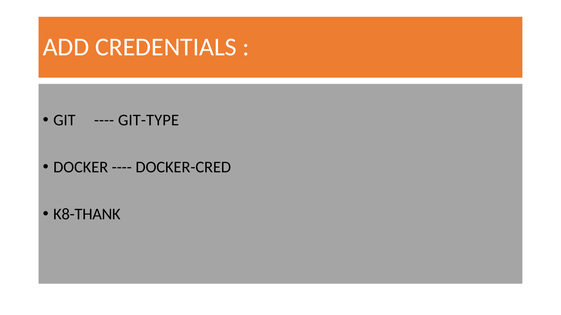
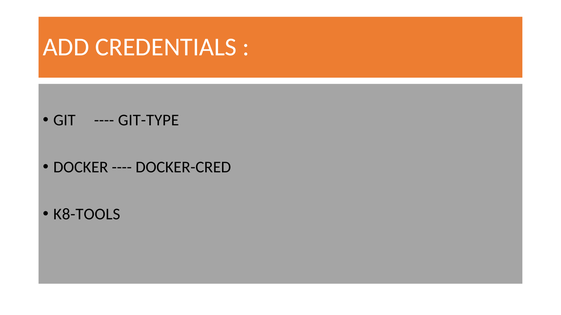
K8-THANK: K8-THANK -> K8-TOOLS (87, 214)
